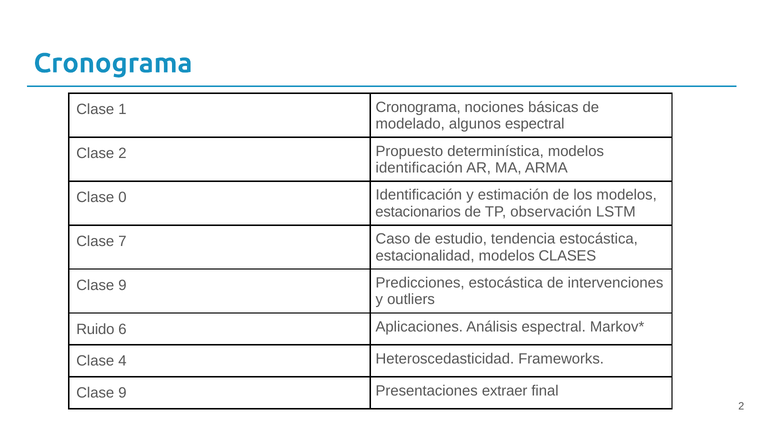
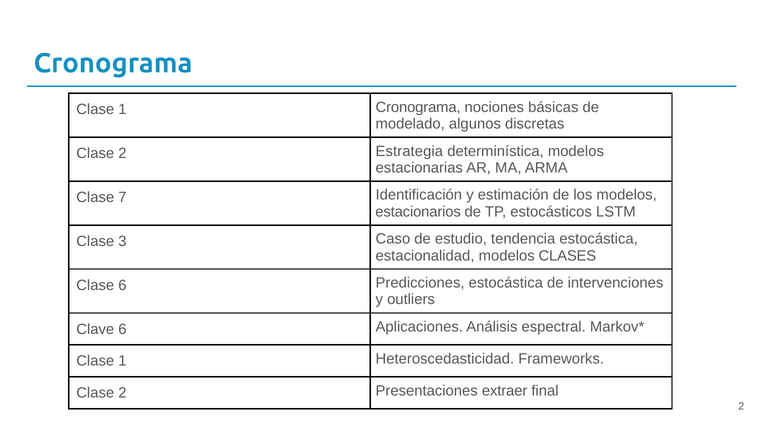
algunos espectral: espectral -> discretas (535, 124)
Propuesto: Propuesto -> Estrategia (409, 151)
identificación: identificación -> estacionarias (419, 168)
0: 0 -> 7 (122, 197)
observación: observación -> estocásticos (551, 212)
7: 7 -> 3 (122, 241)
9: 9 -> 6 (122, 285)
Ruido: Ruido -> Clave (95, 329)
4: 4 -> 1 (122, 361)
9: 9 -> 2 (122, 393)
